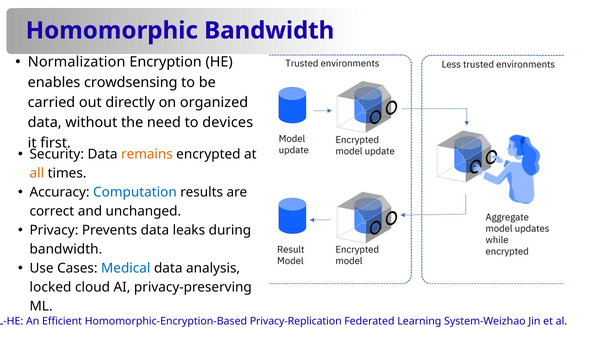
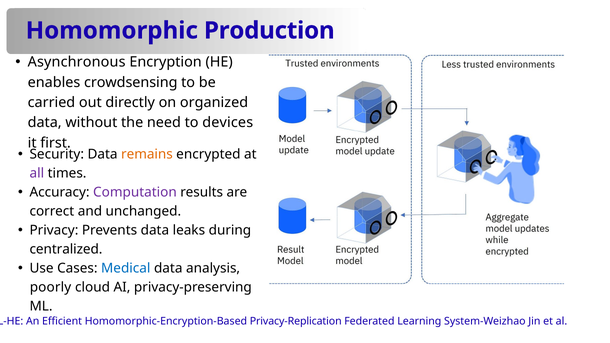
Homomorphic Bandwidth: Bandwidth -> Production (269, 31)
Normalization: Normalization -> Asynchronous (77, 62)
all colour: orange -> purple (37, 174)
Computation colour: blue -> purple (135, 193)
bandwidth: bandwidth -> centralized (66, 249)
locked: locked -> poorly (50, 287)
